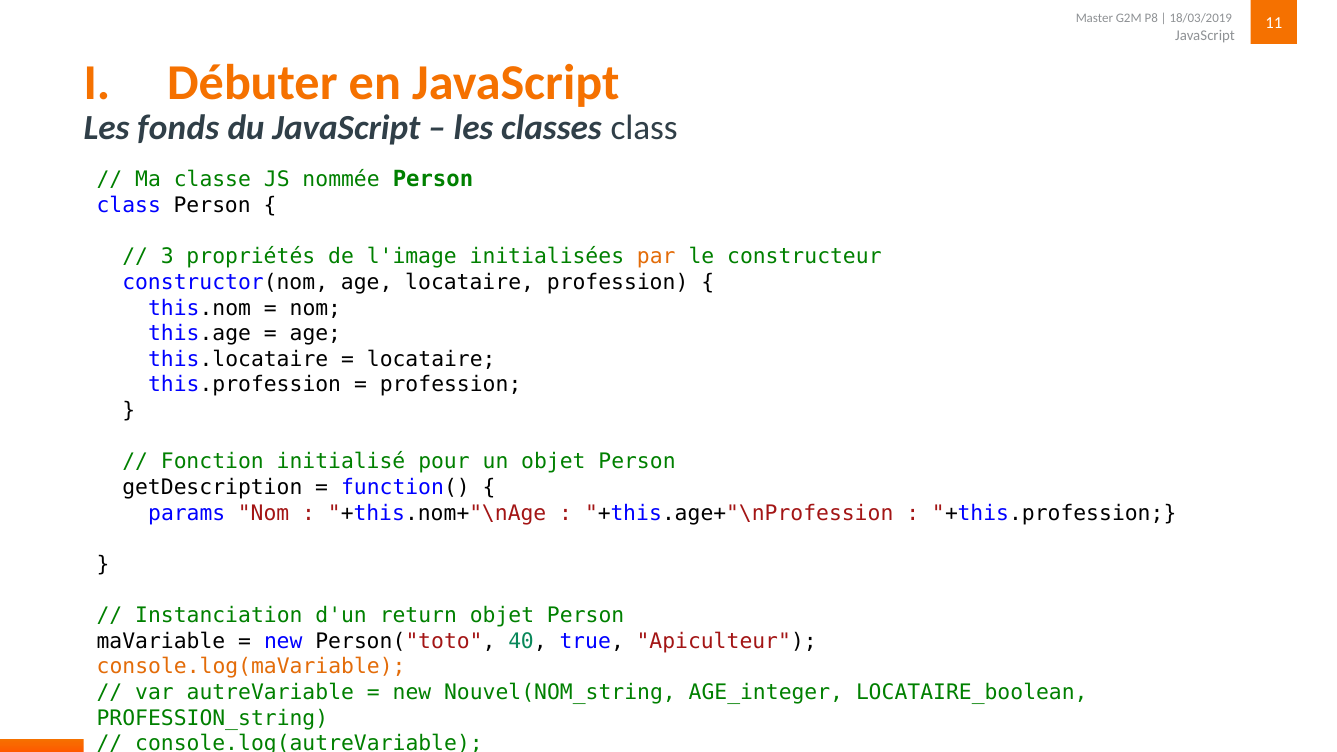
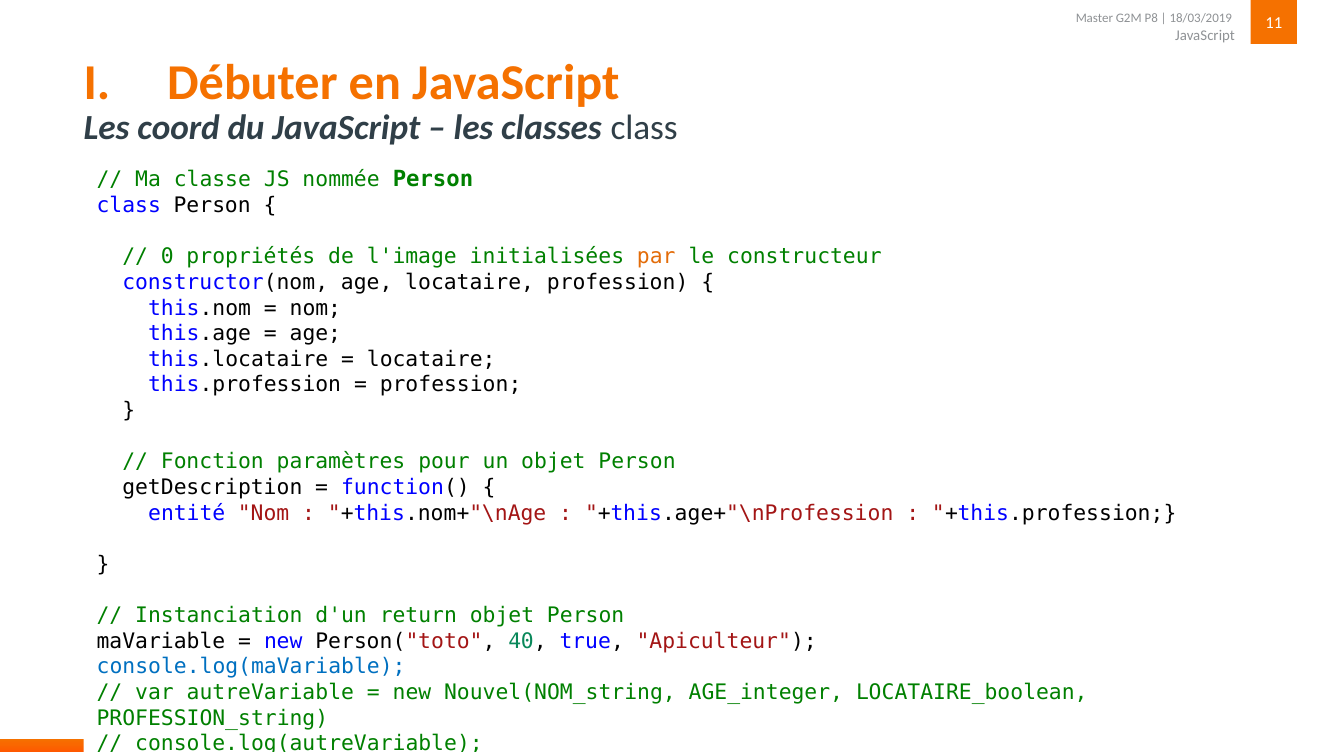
fonds: fonds -> coord (179, 128)
3: 3 -> 0 (167, 257)
initialisé: initialisé -> paramètres (341, 462)
params: params -> entité (187, 513)
console.log(maVariable colour: orange -> blue (251, 667)
